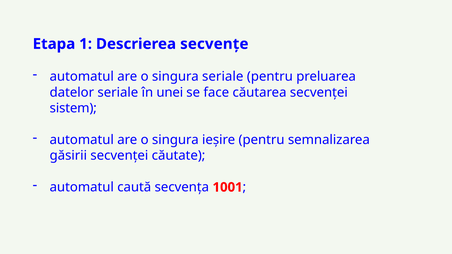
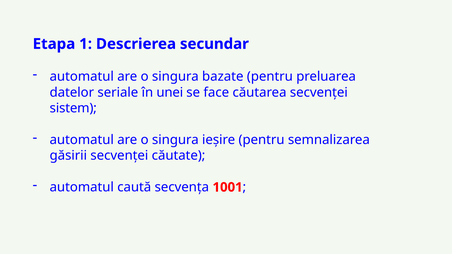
secvențe: secvențe -> secundar (214, 44)
singura seriale: seriale -> bazate (223, 77)
